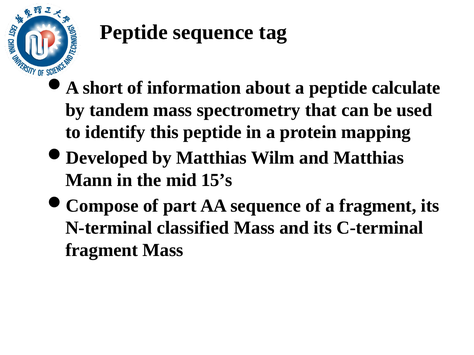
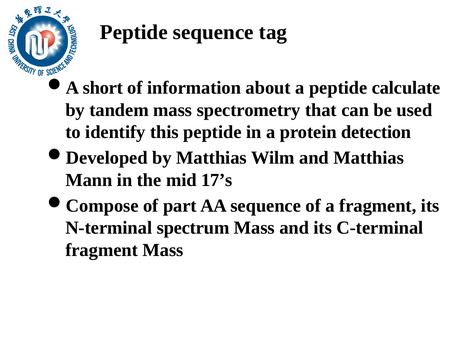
mapping: mapping -> detection (376, 132)
15’s: 15’s -> 17’s (217, 180)
classified: classified -> spectrum (193, 228)
